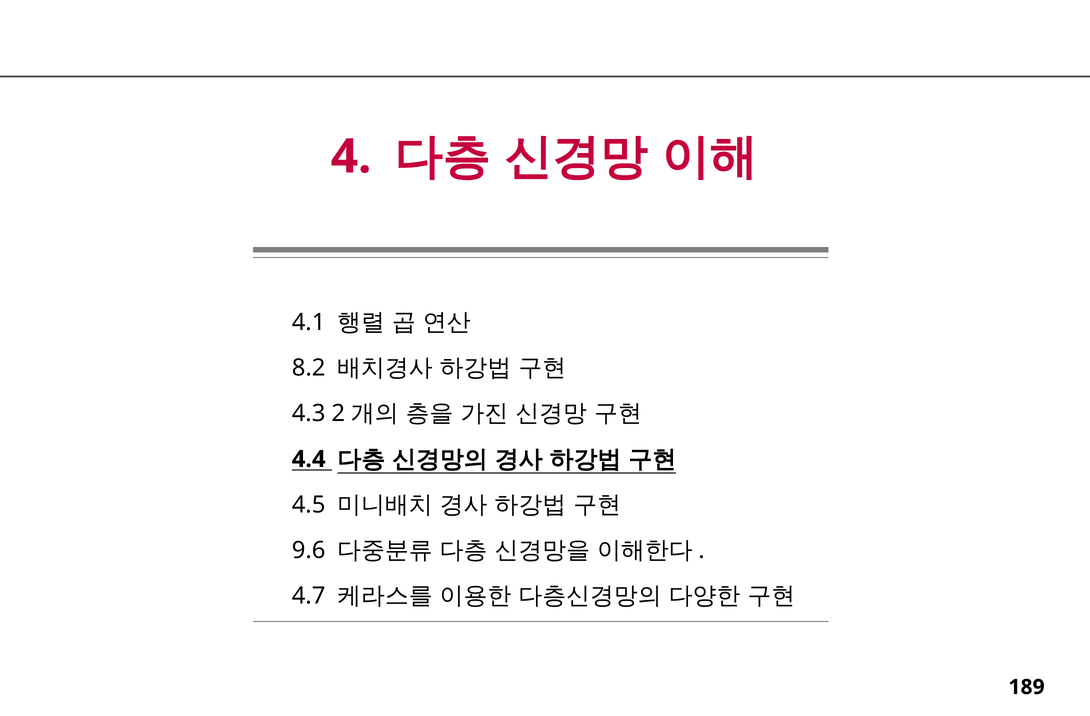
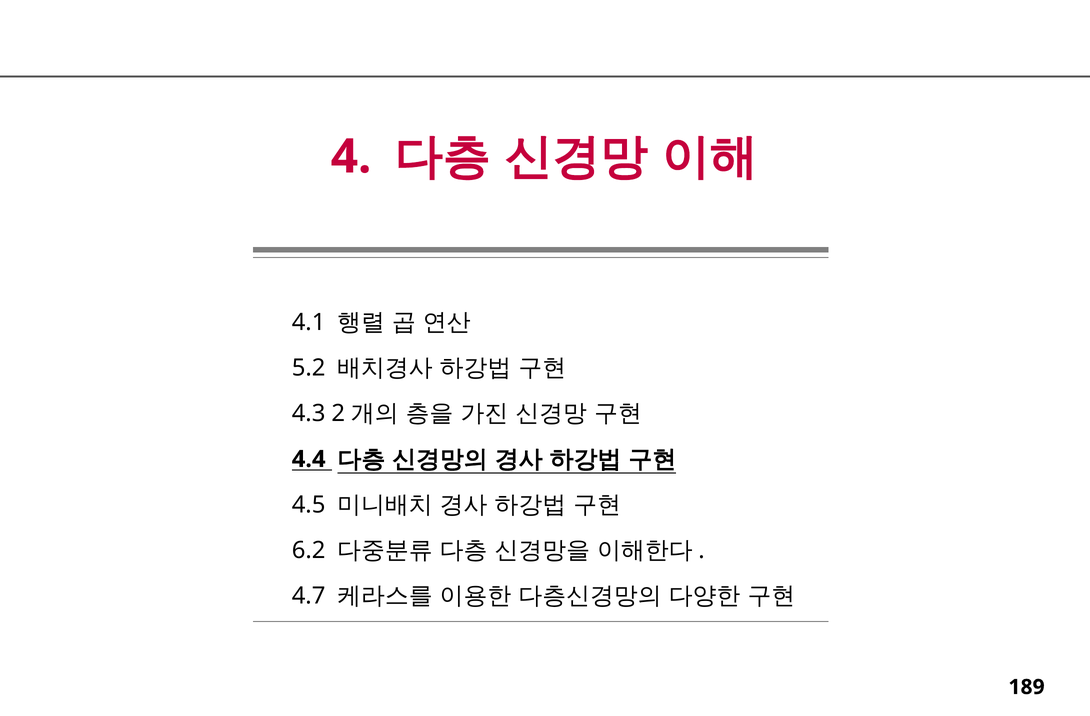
8.2: 8.2 -> 5.2 (309, 368)
9.6: 9.6 -> 6.2 (309, 550)
